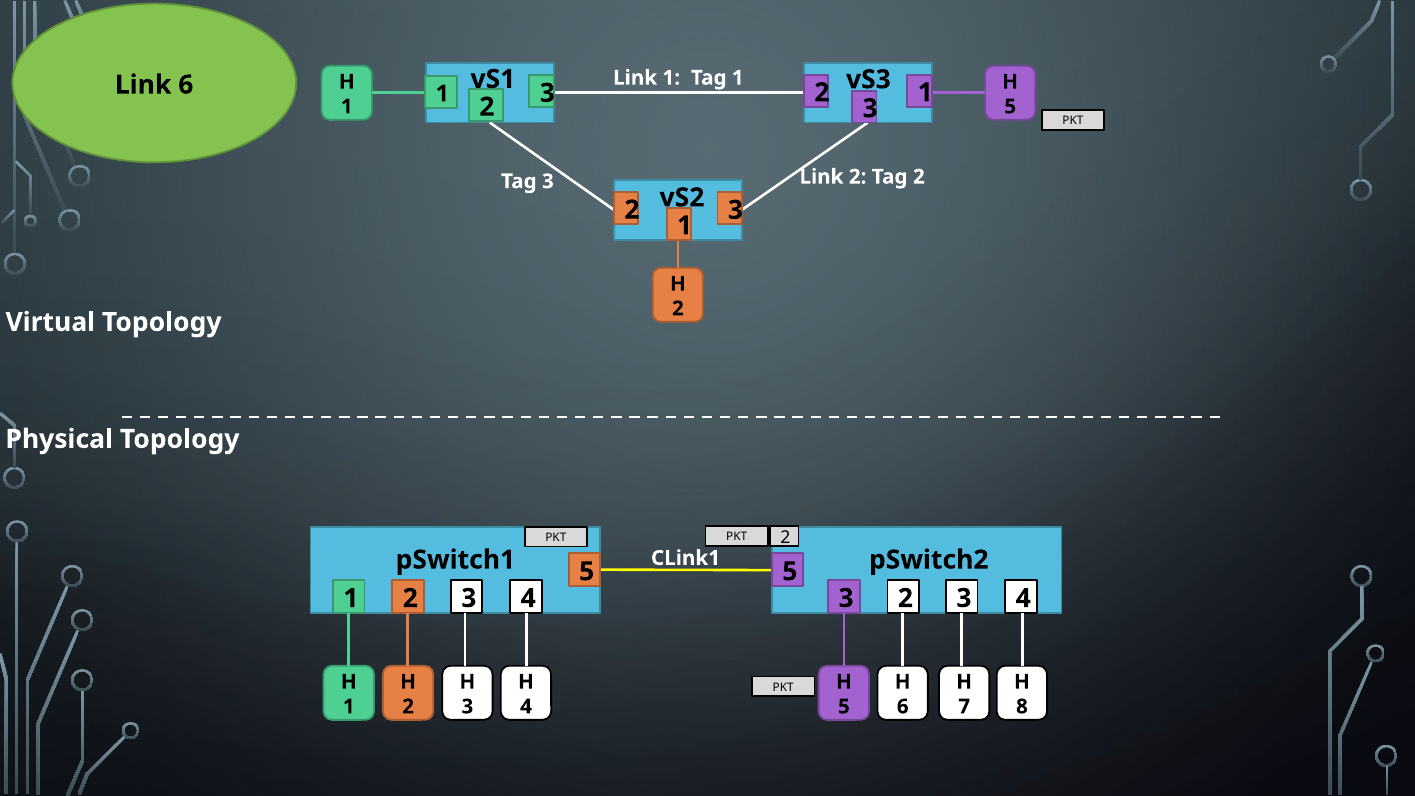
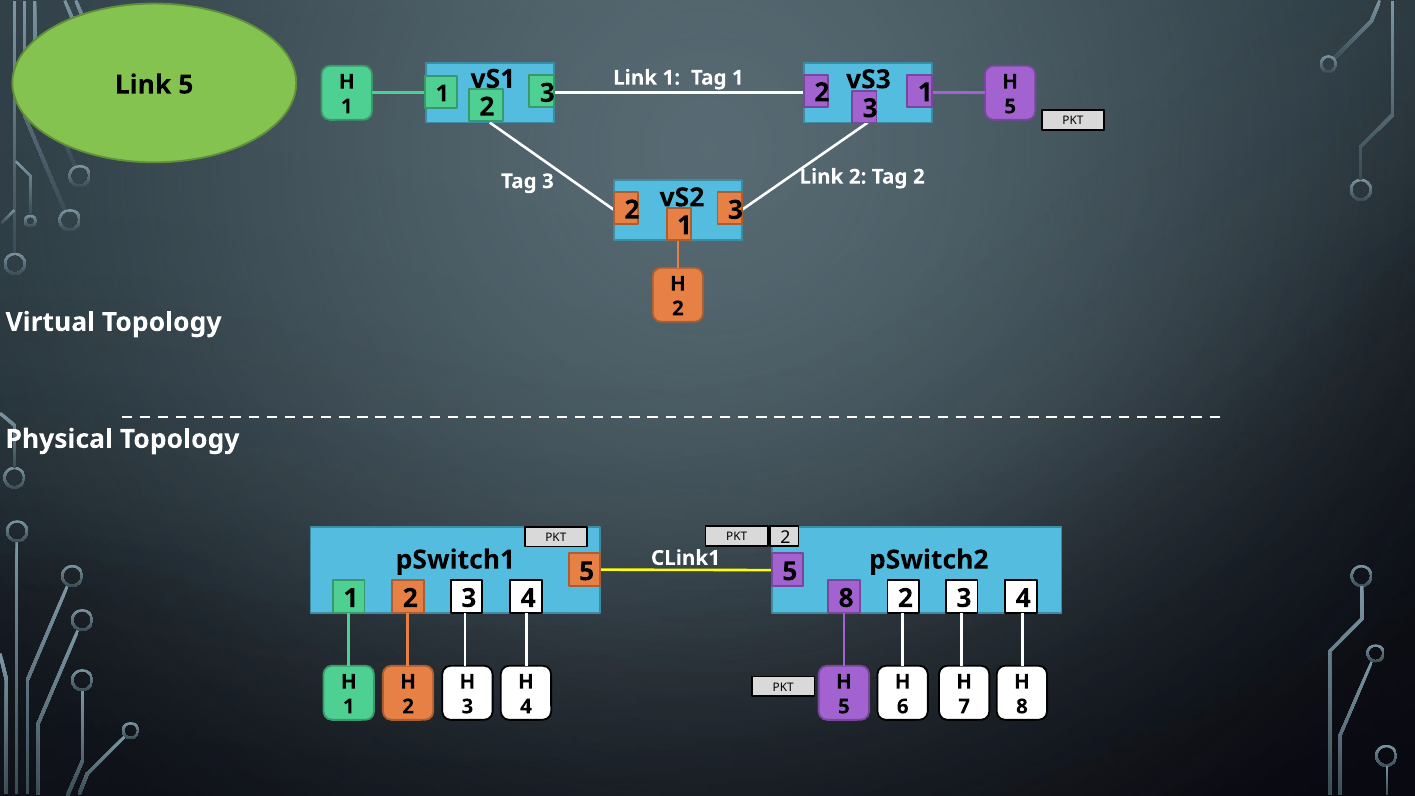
Link 6: 6 -> 5 (186, 85)
4 3: 3 -> 8 (846, 598)
